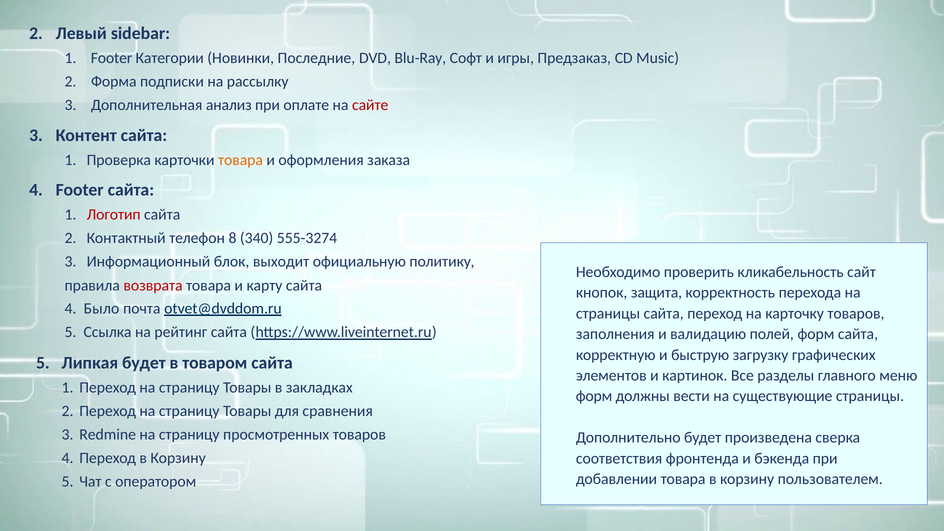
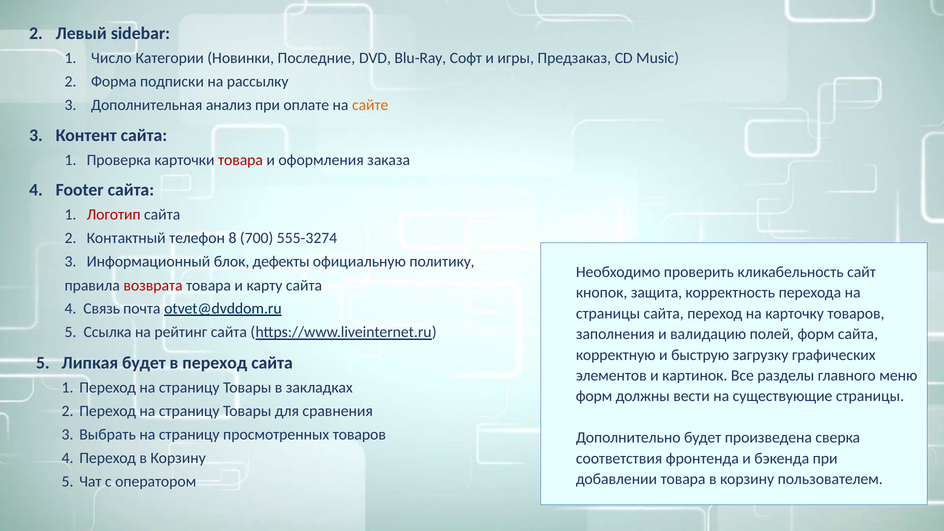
Footer: Footer -> Число (111, 58)
сайте colour: red -> orange (370, 105)
товара colour: orange -> red (241, 160)
340: 340 -> 700 (257, 238)
выходит: выходит -> дефекты (281, 262)
Было: Было -> Связь (102, 309)
в товаром: товаром -> переход (215, 363)
Redmine: Redmine -> Выбрать (108, 434)
